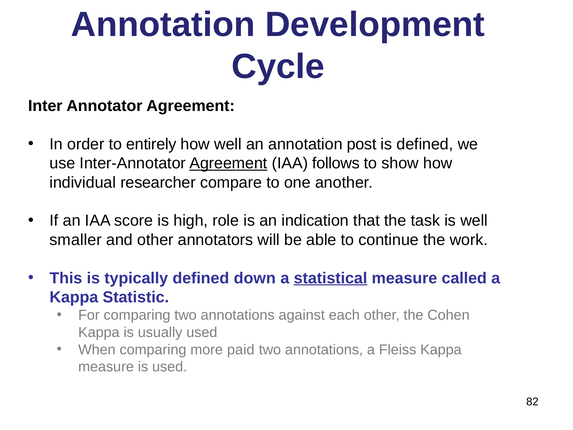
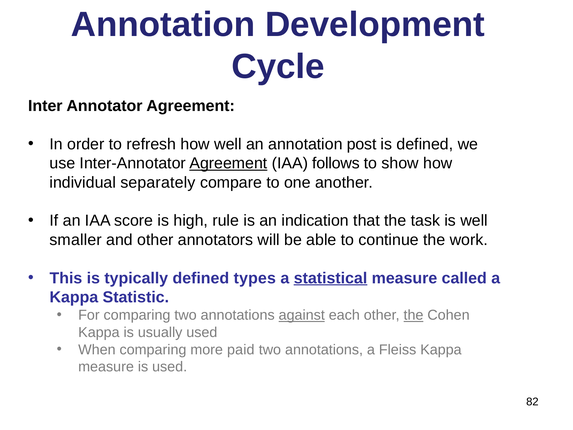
entirely: entirely -> refresh (151, 144)
researcher: researcher -> separately (158, 182)
role: role -> rule (226, 221)
down: down -> types (255, 278)
against underline: none -> present (302, 315)
the underline: none -> present (414, 315)
